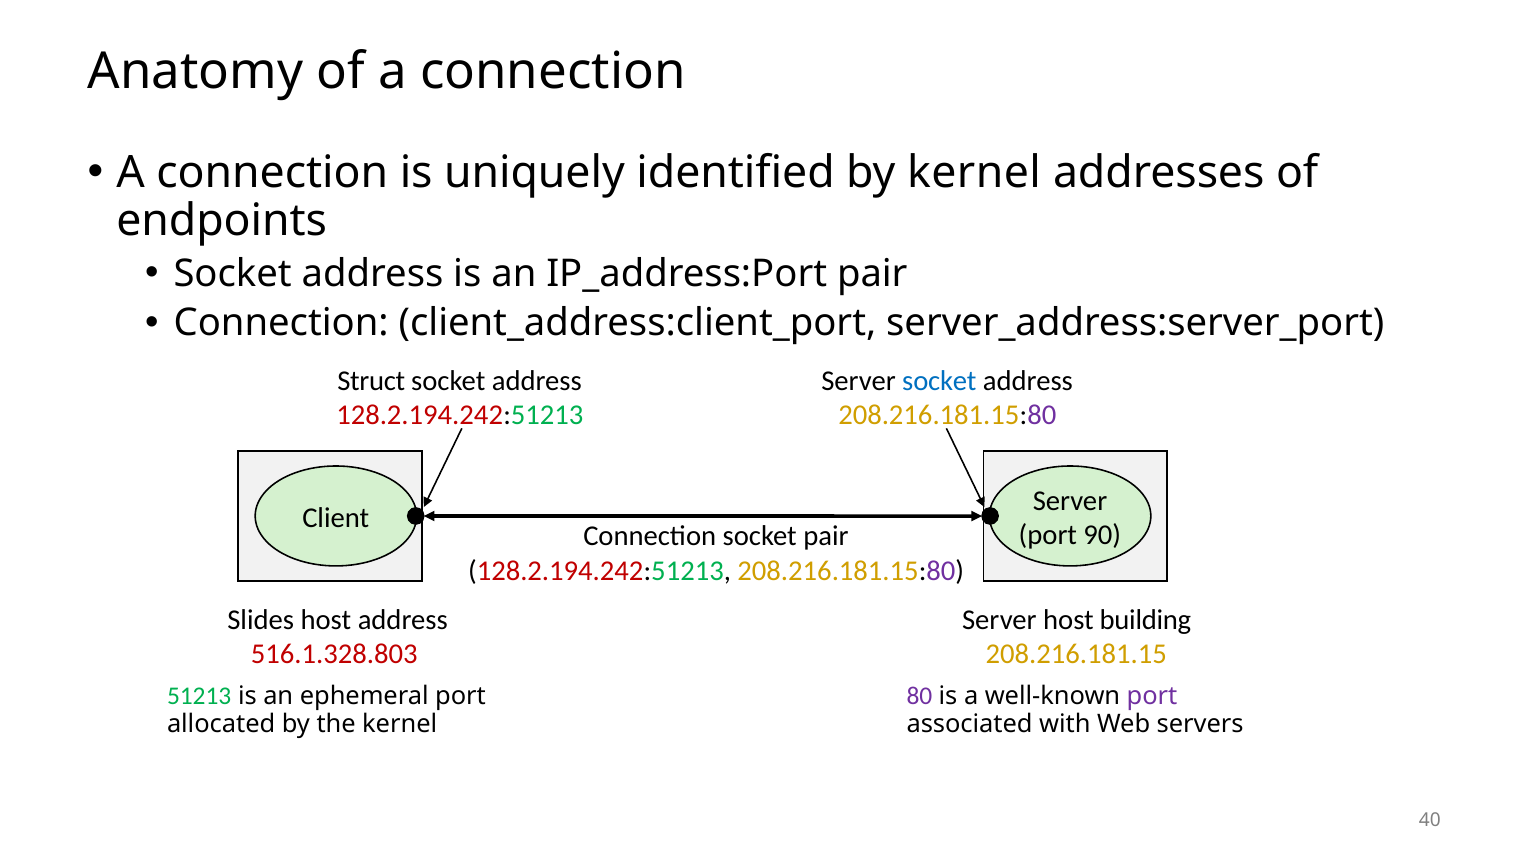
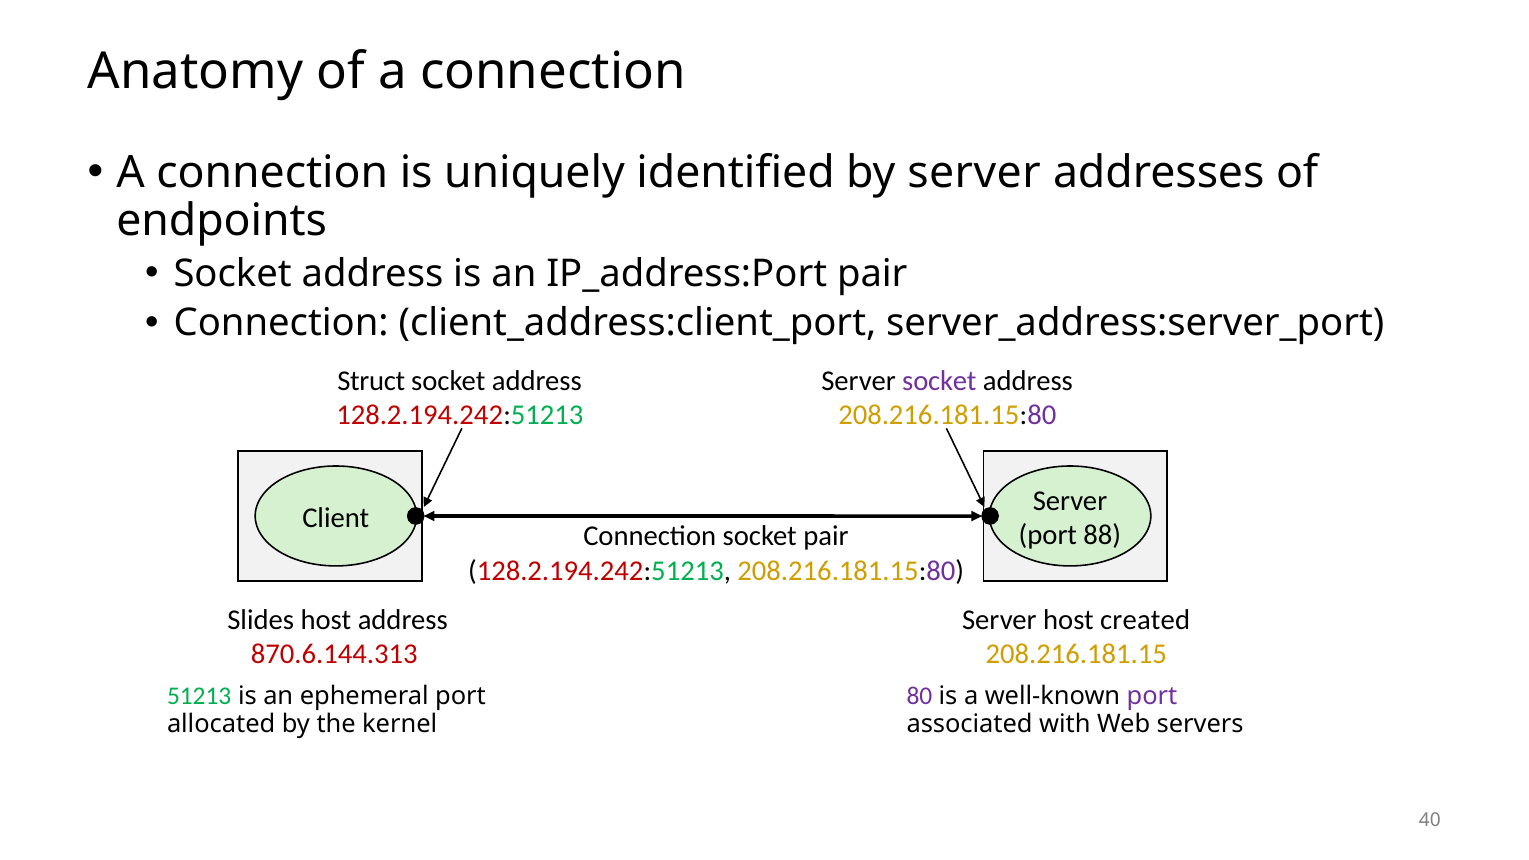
by kernel: kernel -> server (974, 173)
socket colour: blue -> purple (939, 381)
90: 90 -> 88 (1102, 535)
building: building -> created (1145, 620)
516.1.328.803: 516.1.328.803 -> 870.6.144.313 (334, 654)
